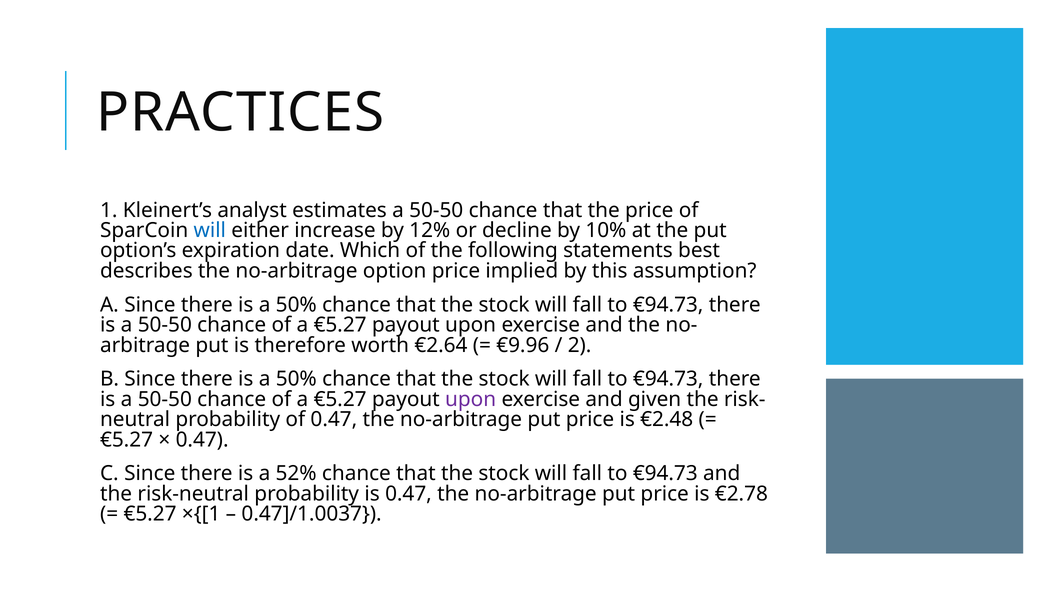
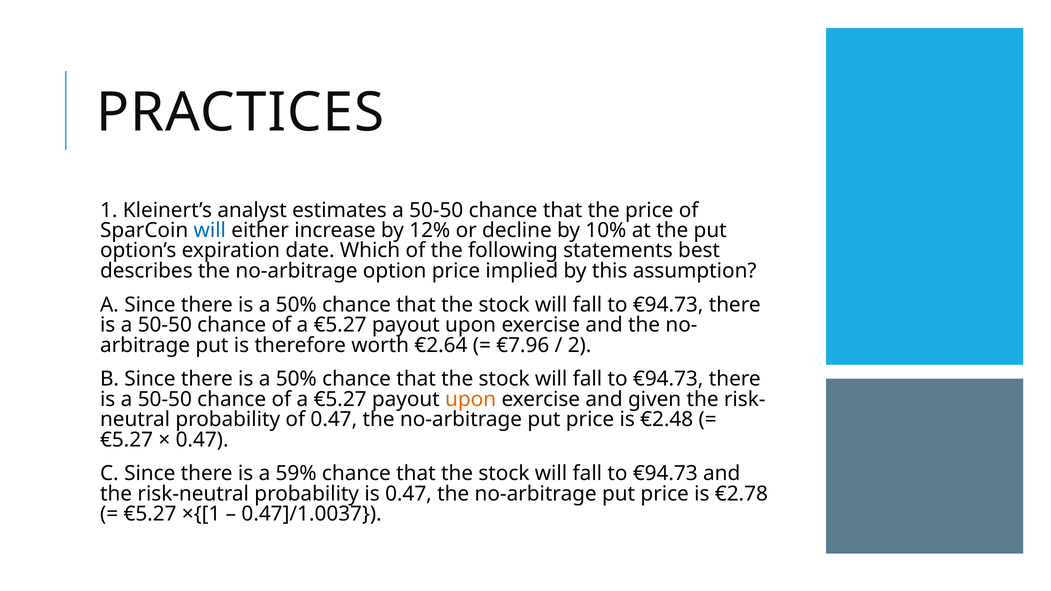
€9.96: €9.96 -> €7.96 (523, 345)
upon colour: purple -> orange (471, 399)
52%: 52% -> 59% (296, 474)
